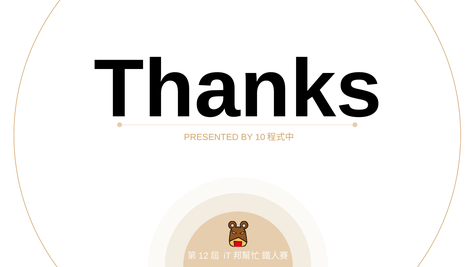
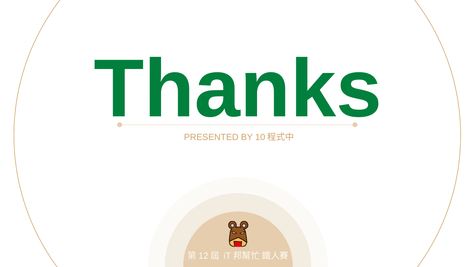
Thanks colour: black -> green (238, 90)
